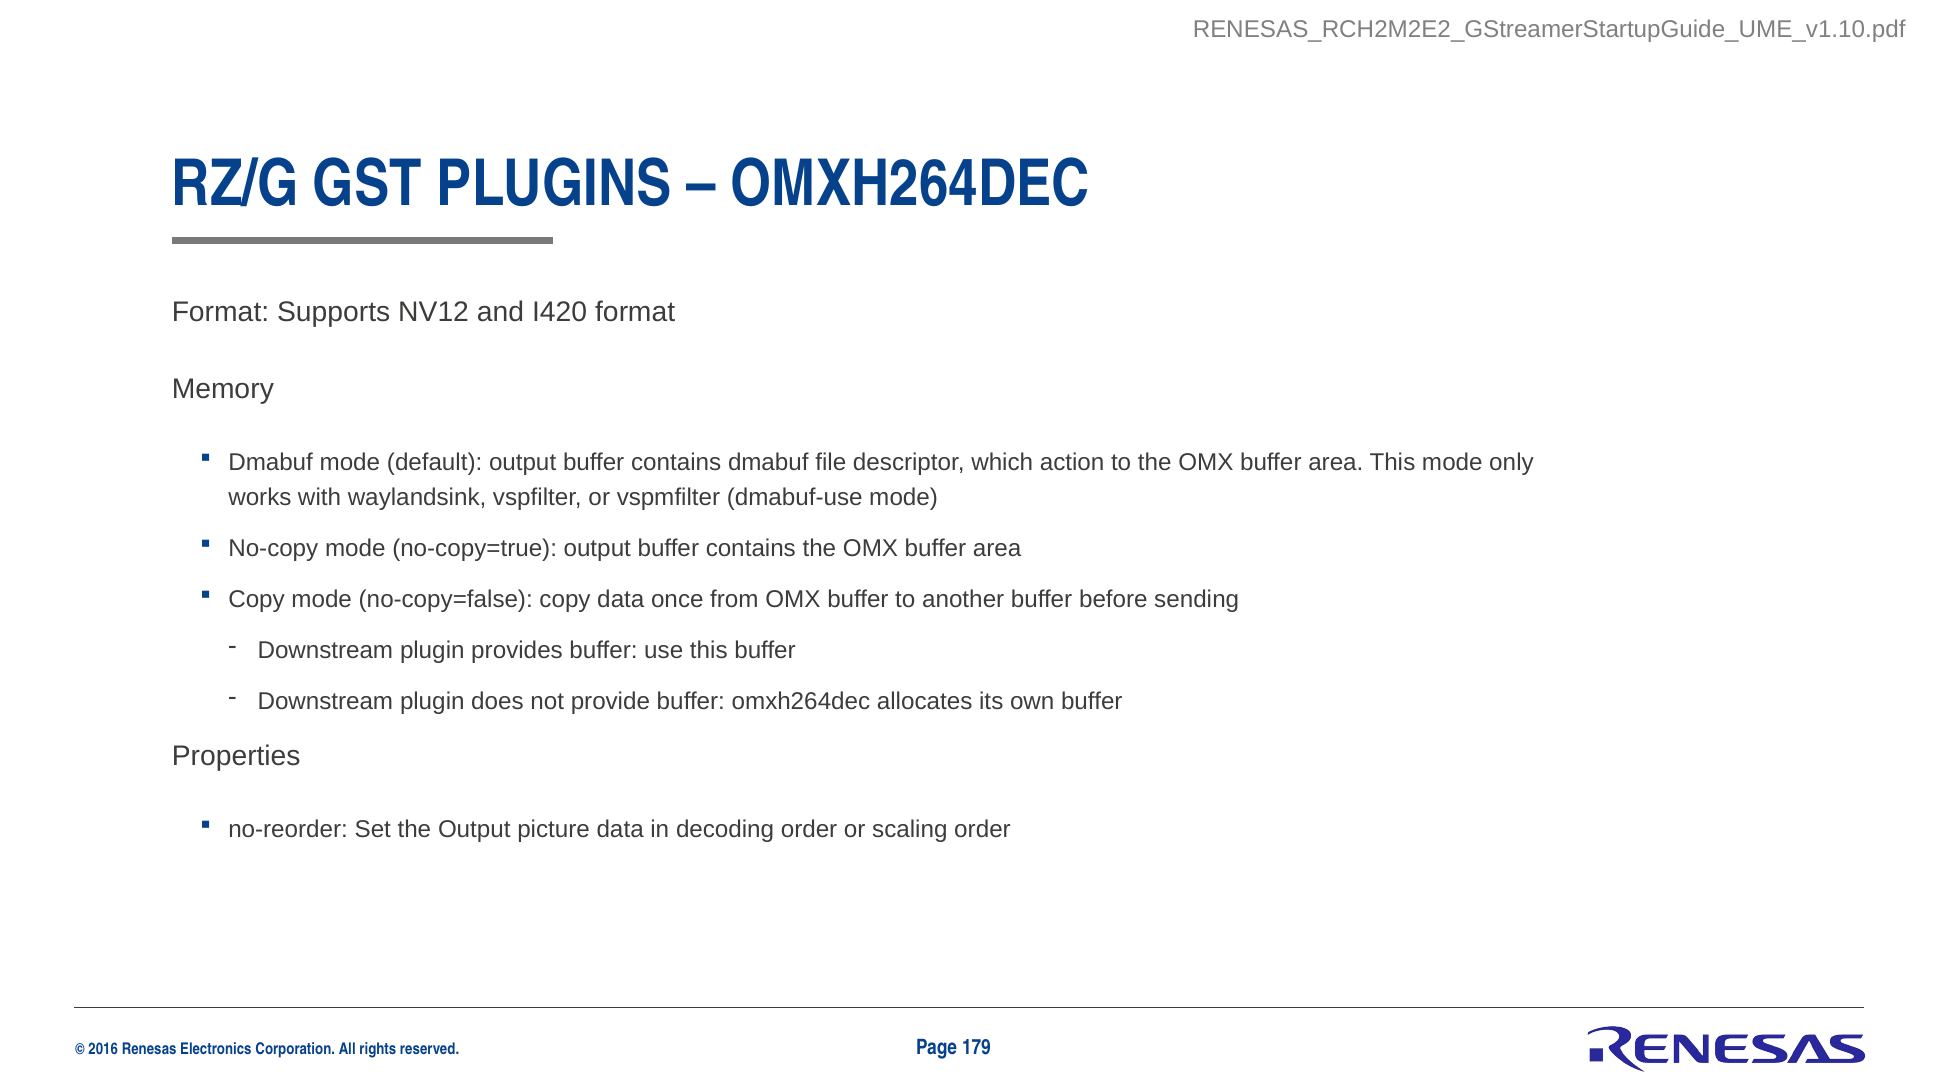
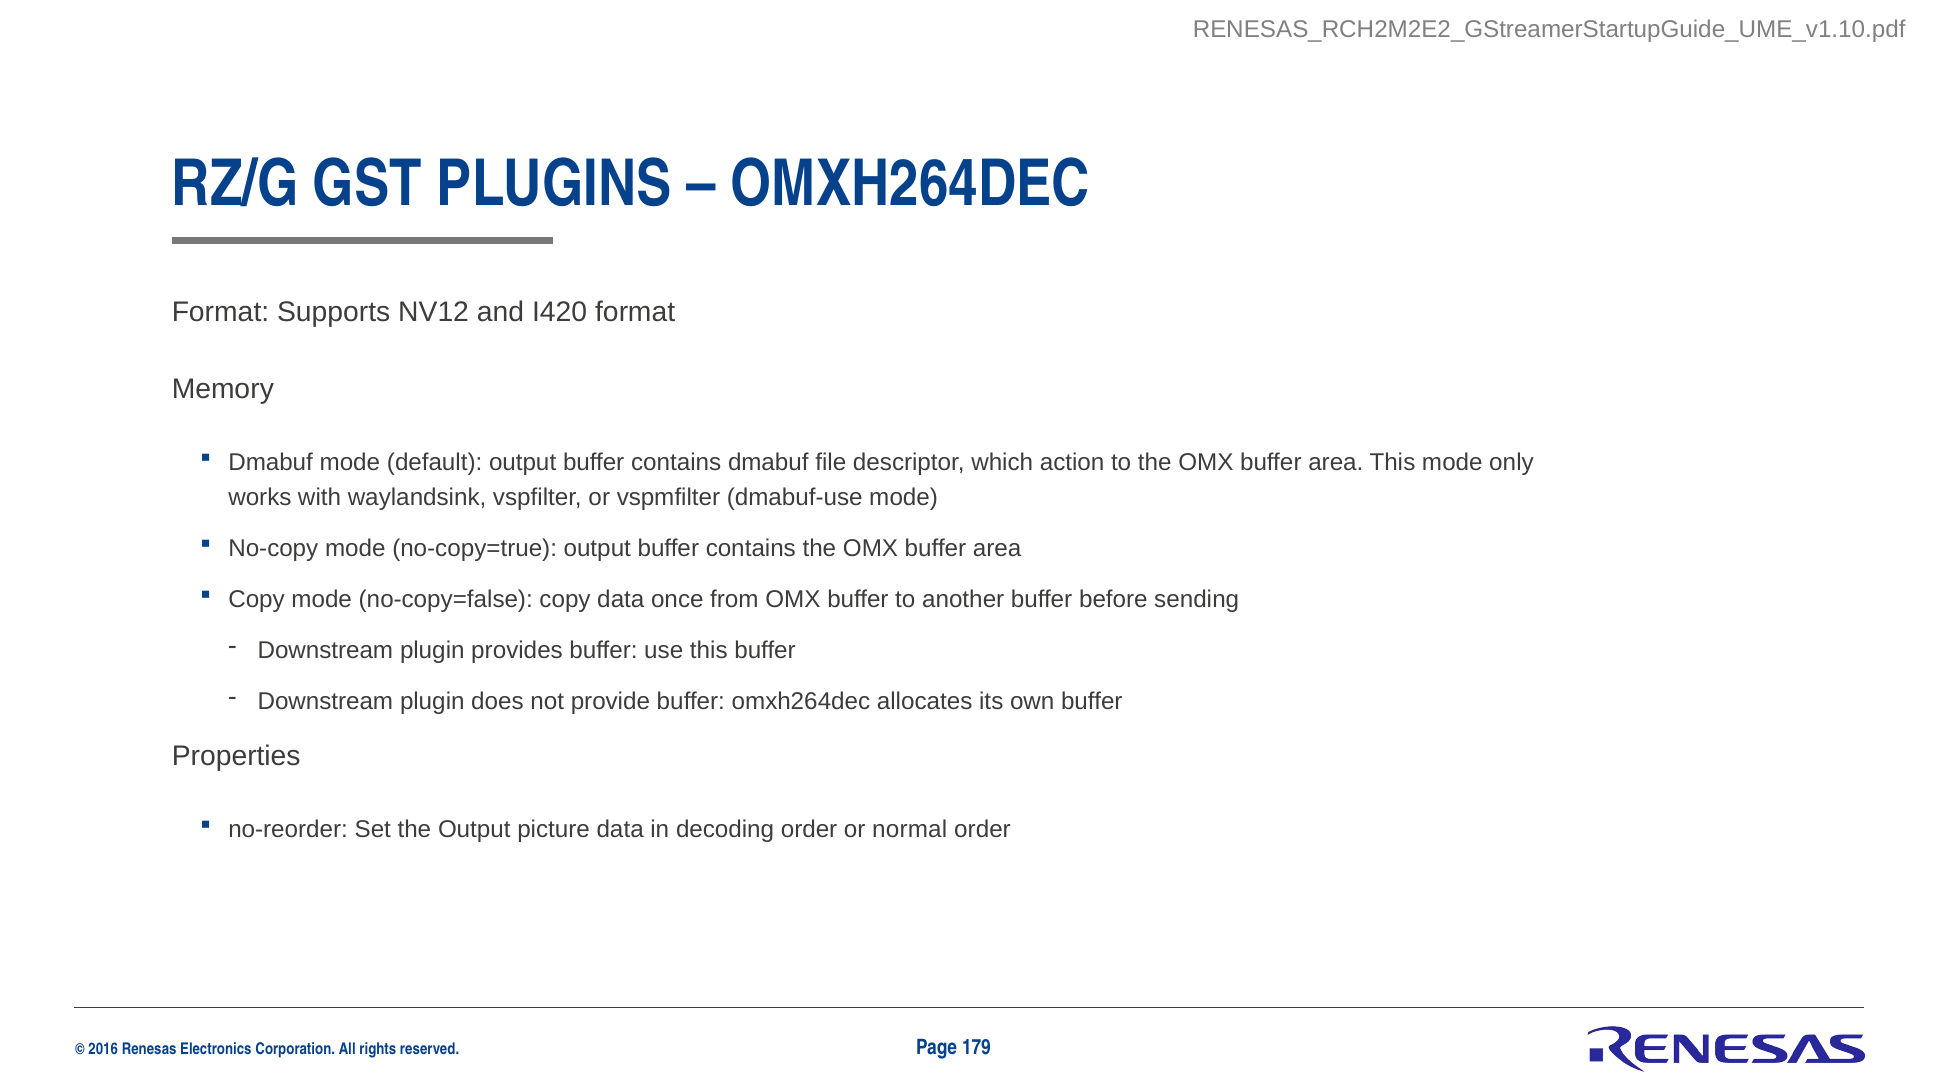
scaling: scaling -> normal (910, 829)
